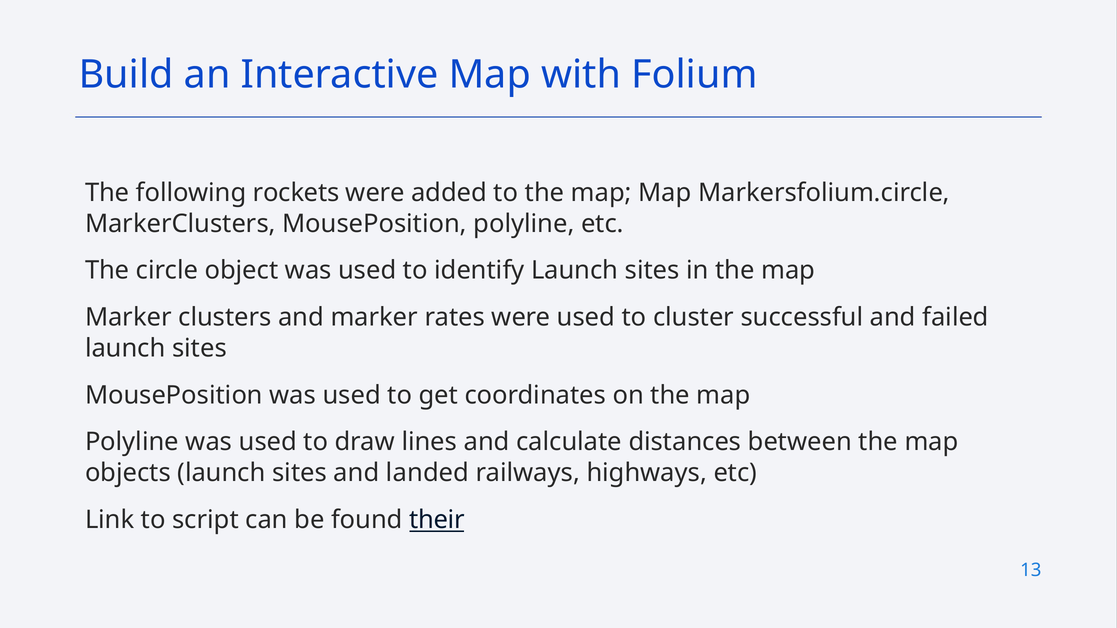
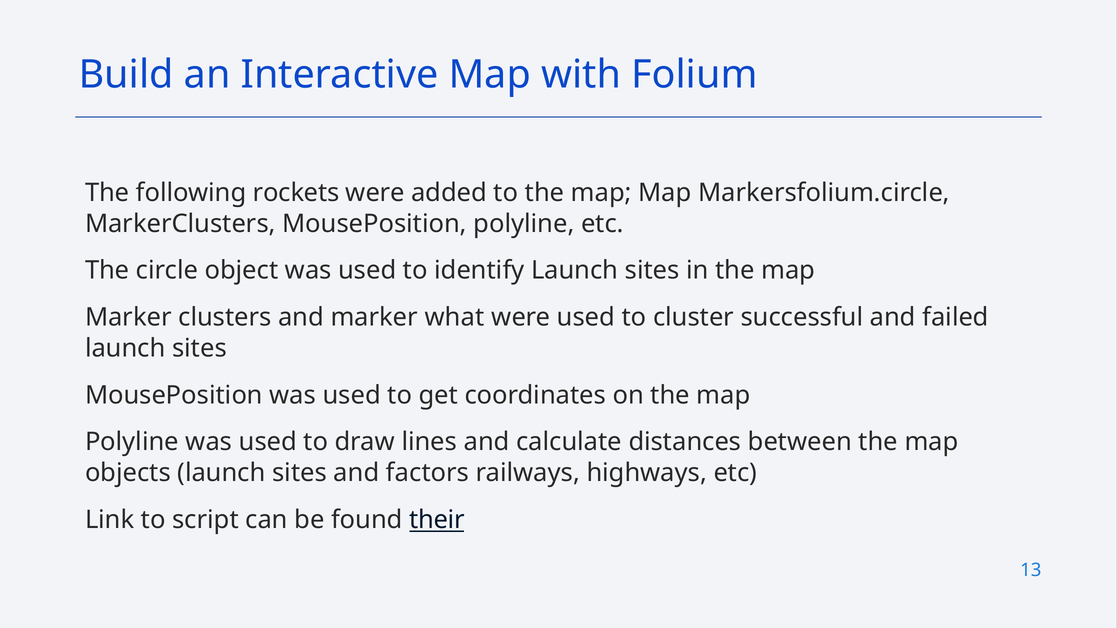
rates: rates -> what (455, 318)
landed: landed -> factors (428, 473)
